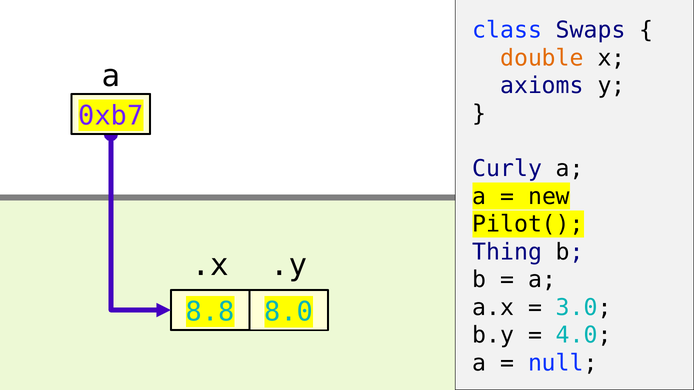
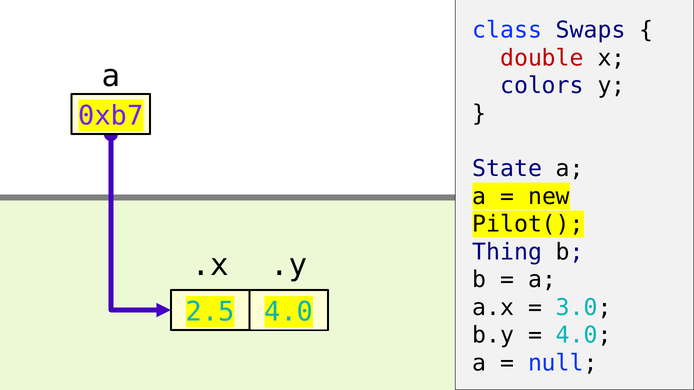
double colour: orange -> red (542, 58)
axioms: axioms -> colors (542, 86)
Curly: Curly -> State (507, 169)
8.8: 8.8 -> 2.5 (210, 312)
8.0: 8.0 -> 4.0 (289, 312)
